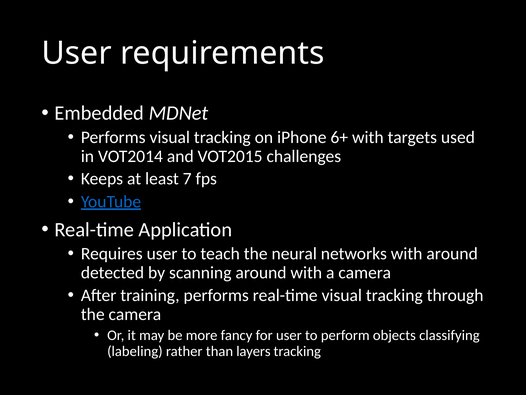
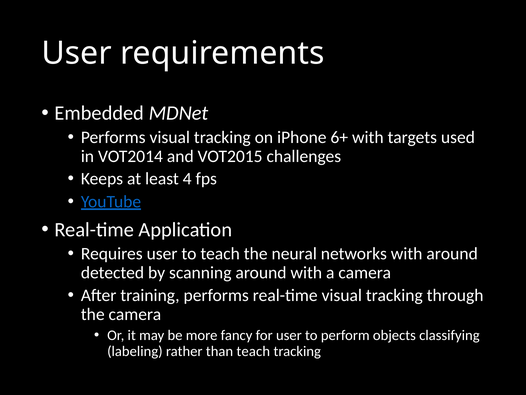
7: 7 -> 4 (187, 179)
than layers: layers -> teach (253, 351)
